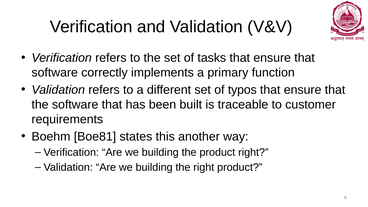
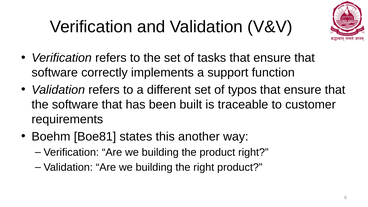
primary: primary -> support (228, 73)
